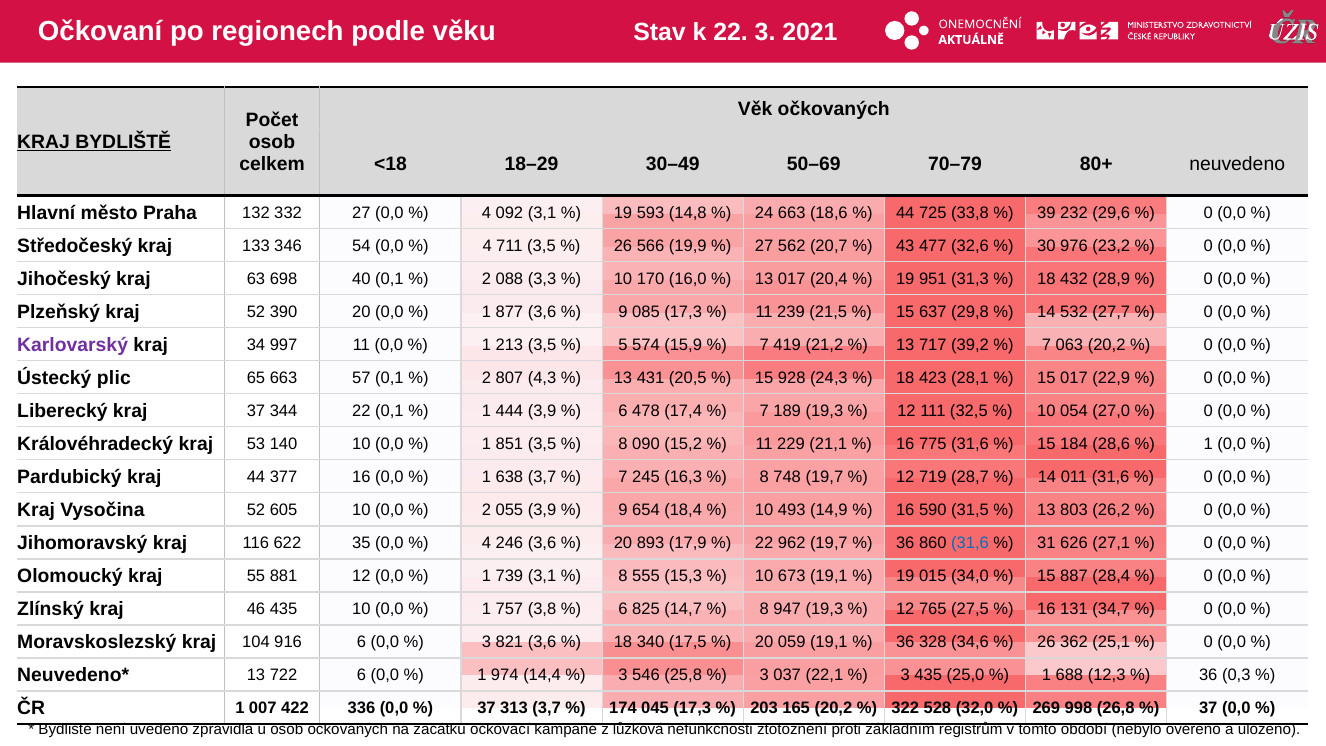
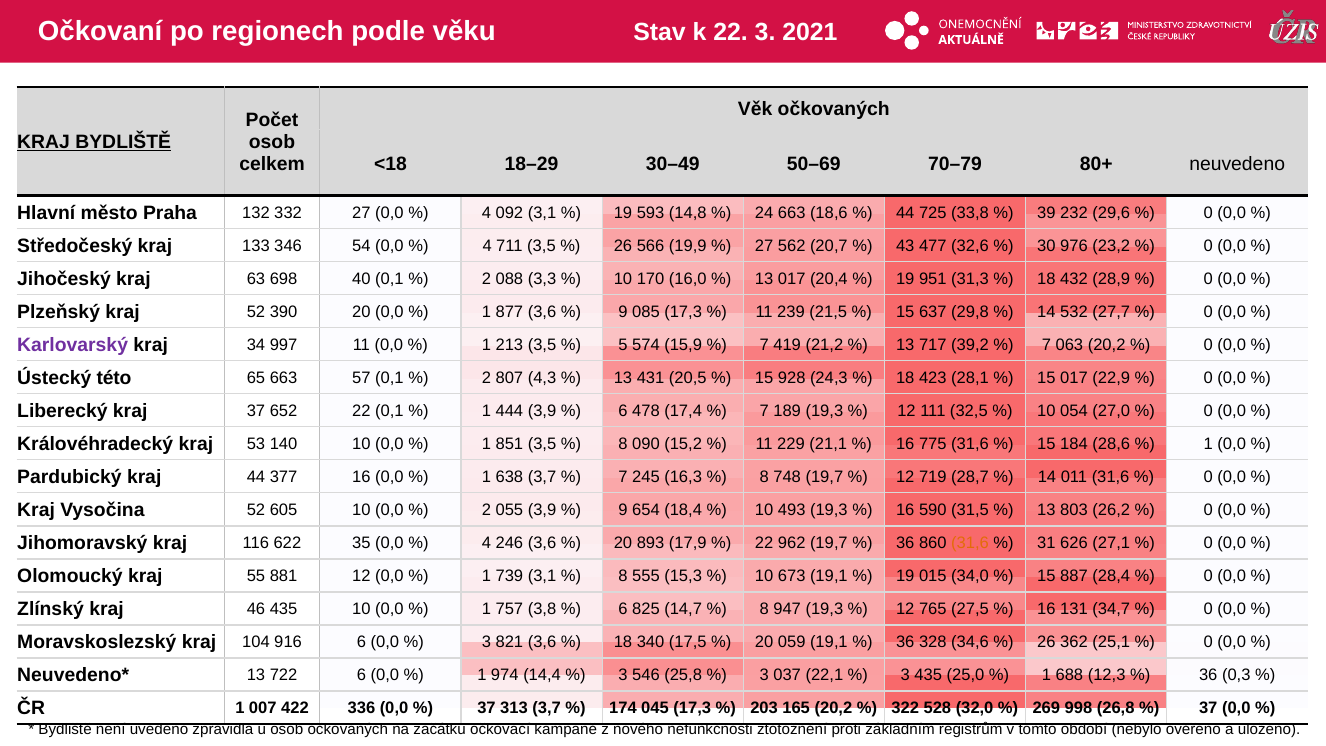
plic: plic -> této (114, 378)
344: 344 -> 652 (284, 411)
493 14,9: 14,9 -> 19,3 (829, 510)
31,6 colour: blue -> orange (970, 543)
lůžková: lůžková -> nového (638, 729)
